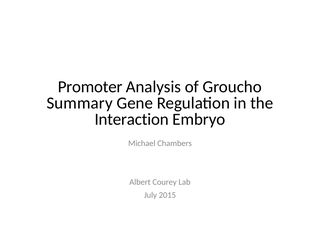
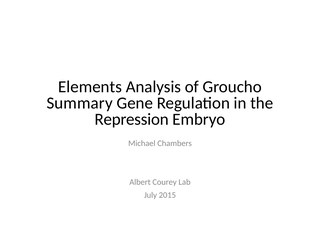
Promoter: Promoter -> Elements (90, 87)
Interaction: Interaction -> Repression (132, 119)
